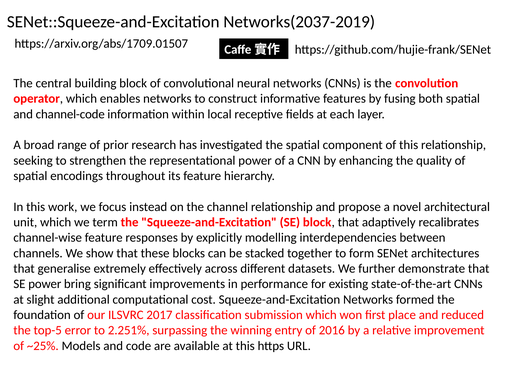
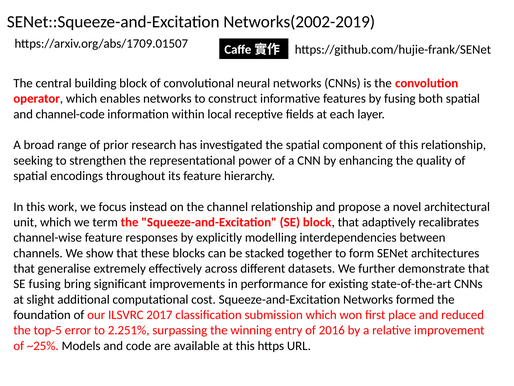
Networks(2037-2019: Networks(2037-2019 -> Networks(2002-2019 (299, 22)
SE power: power -> fusing (45, 284)
